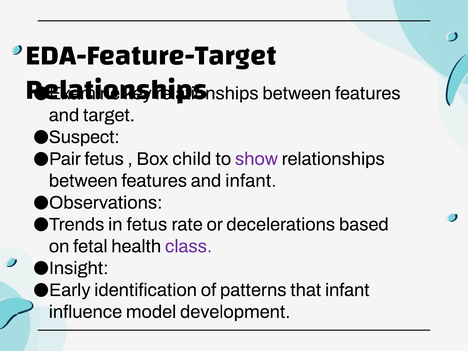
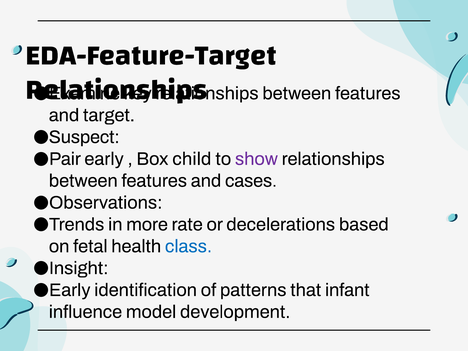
Pair fetus: fetus -> early (104, 159)
and infant: infant -> cases (251, 181)
in fetus: fetus -> more (147, 224)
class colour: purple -> blue (188, 246)
